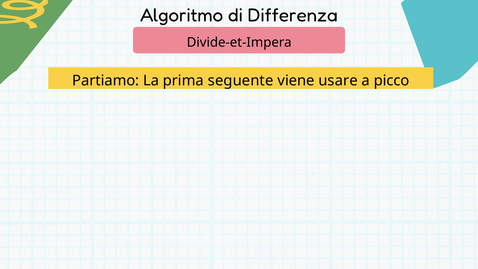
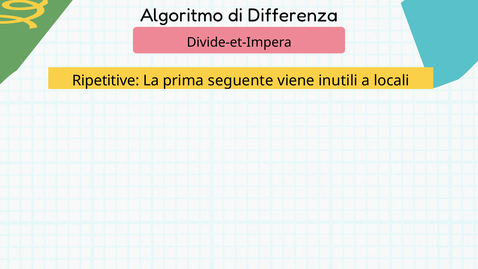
Partiamo: Partiamo -> Ripetitive (106, 80)
usare: usare -> inutili (338, 80)
picco: picco -> locali (392, 80)
